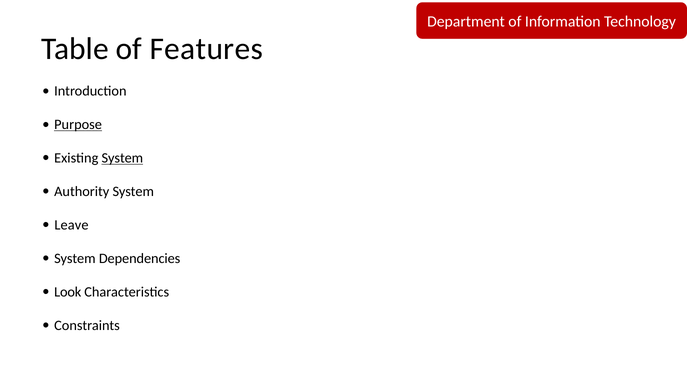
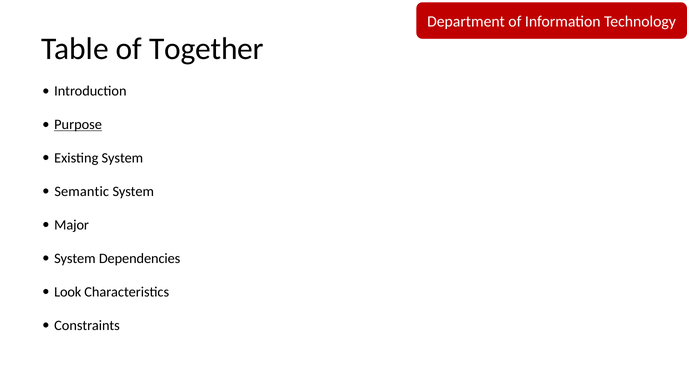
Features: Features -> Together (206, 49)
System underline: present -> none (122, 158)
Authority: Authority -> Semantic (82, 192)
Leave: Leave -> Major (72, 225)
